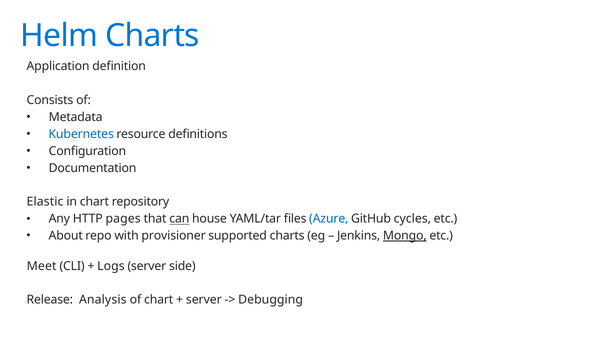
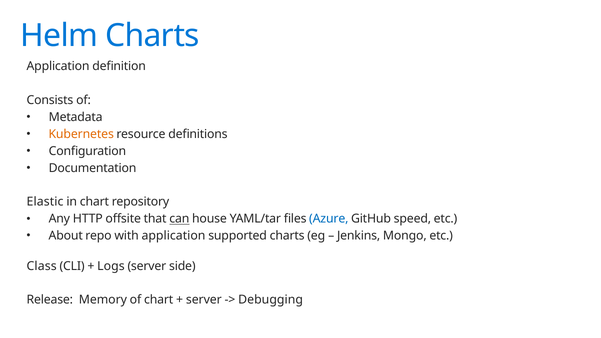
Kubernetes colour: blue -> orange (81, 134)
pages: pages -> offsite (123, 219)
cycles: cycles -> speed (412, 219)
with provisioner: provisioner -> application (173, 236)
Mongo underline: present -> none (405, 236)
Meet: Meet -> Class (42, 266)
Analysis: Analysis -> Memory (103, 300)
